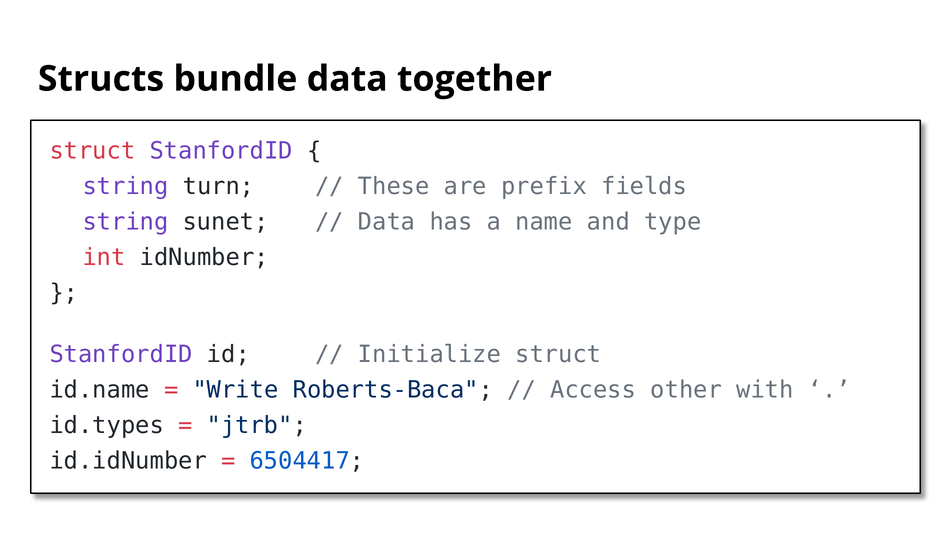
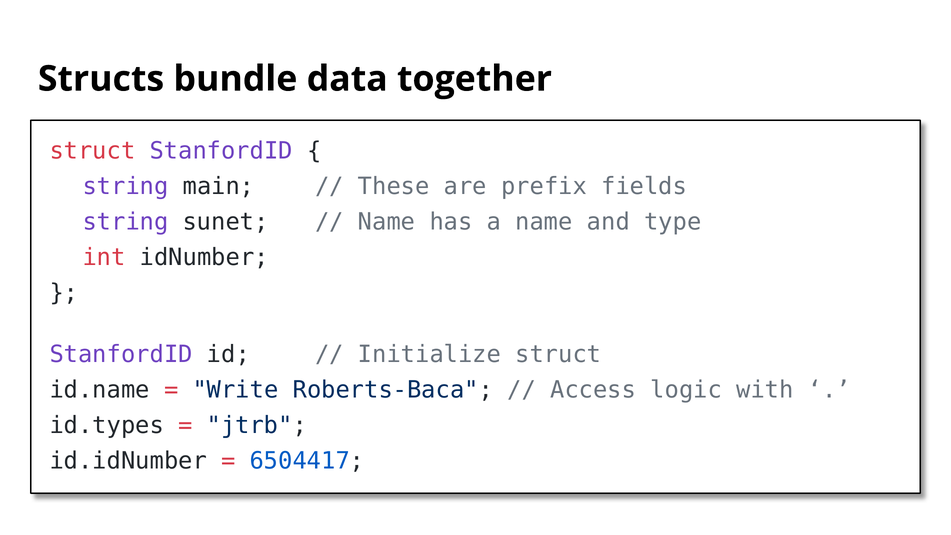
turn: turn -> main (219, 186)
Data: Data -> Name (387, 222)
other: other -> logic (686, 390)
